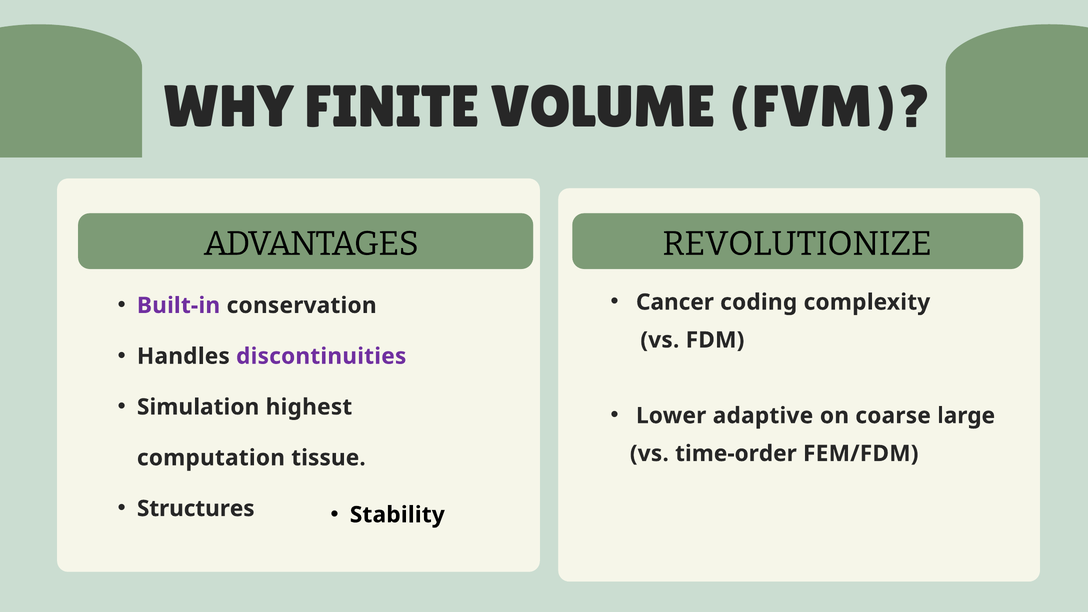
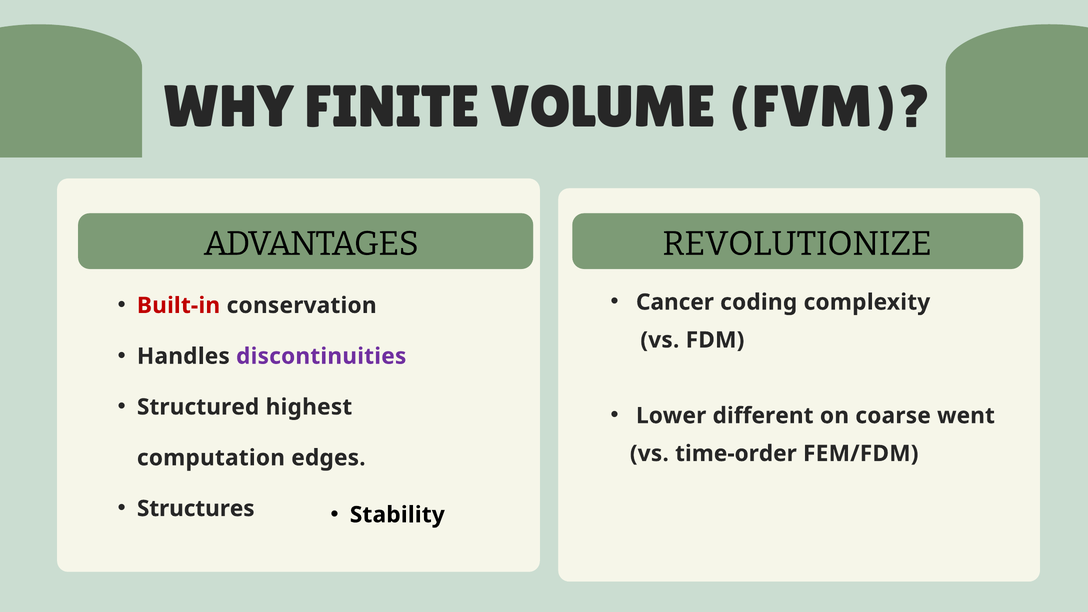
Built-in colour: purple -> red (179, 305)
Simulation: Simulation -> Structured (198, 407)
adaptive: adaptive -> different (763, 416)
large: large -> went (966, 416)
tissue: tissue -> edges (328, 458)
